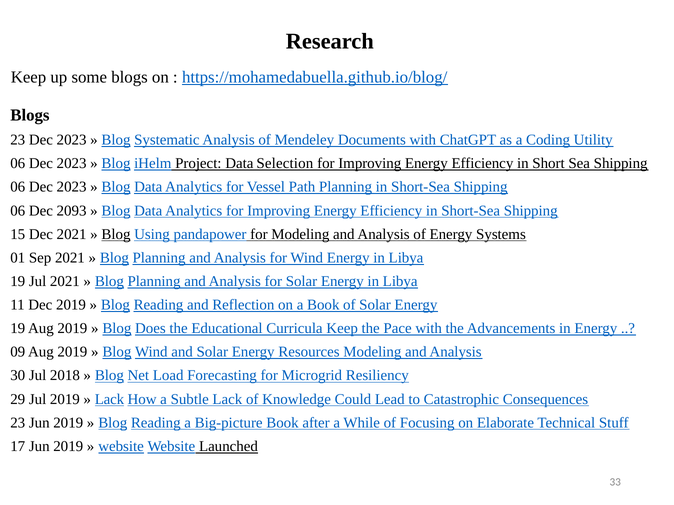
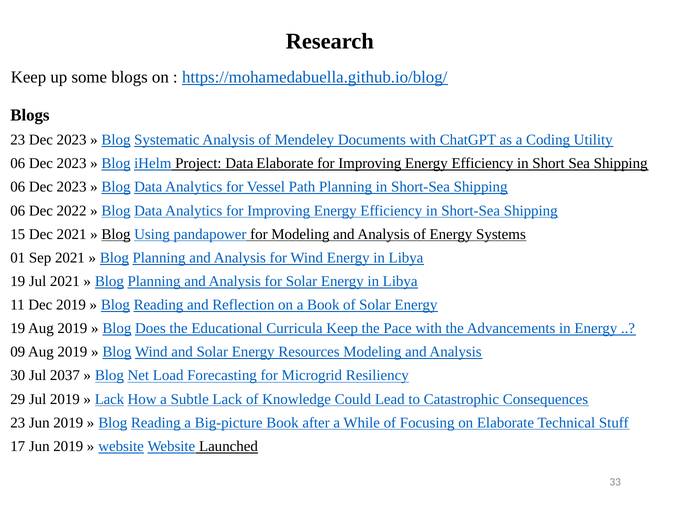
Data Selection: Selection -> Elaborate (285, 164)
2093: 2093 -> 2022 (72, 211)
2018: 2018 -> 2037 (65, 376)
